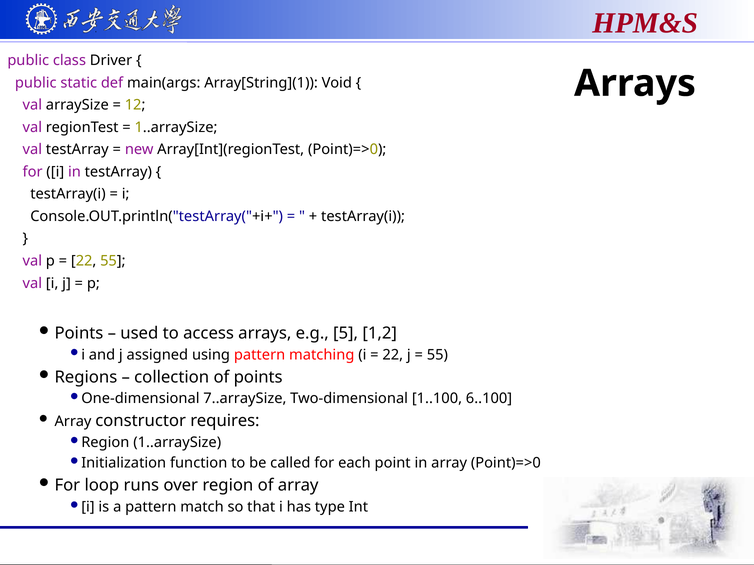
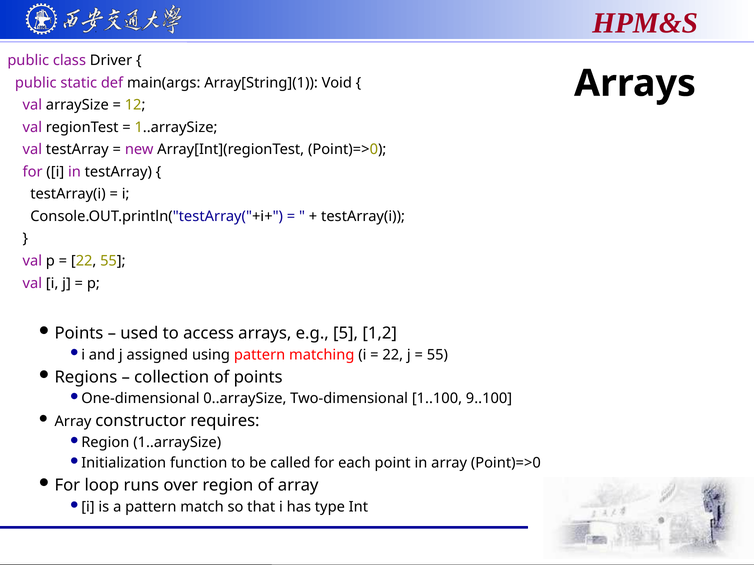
7..arraySize: 7..arraySize -> 0..arraySize (245, 399)
6..100: 6..100 -> 9..100 (489, 399)
